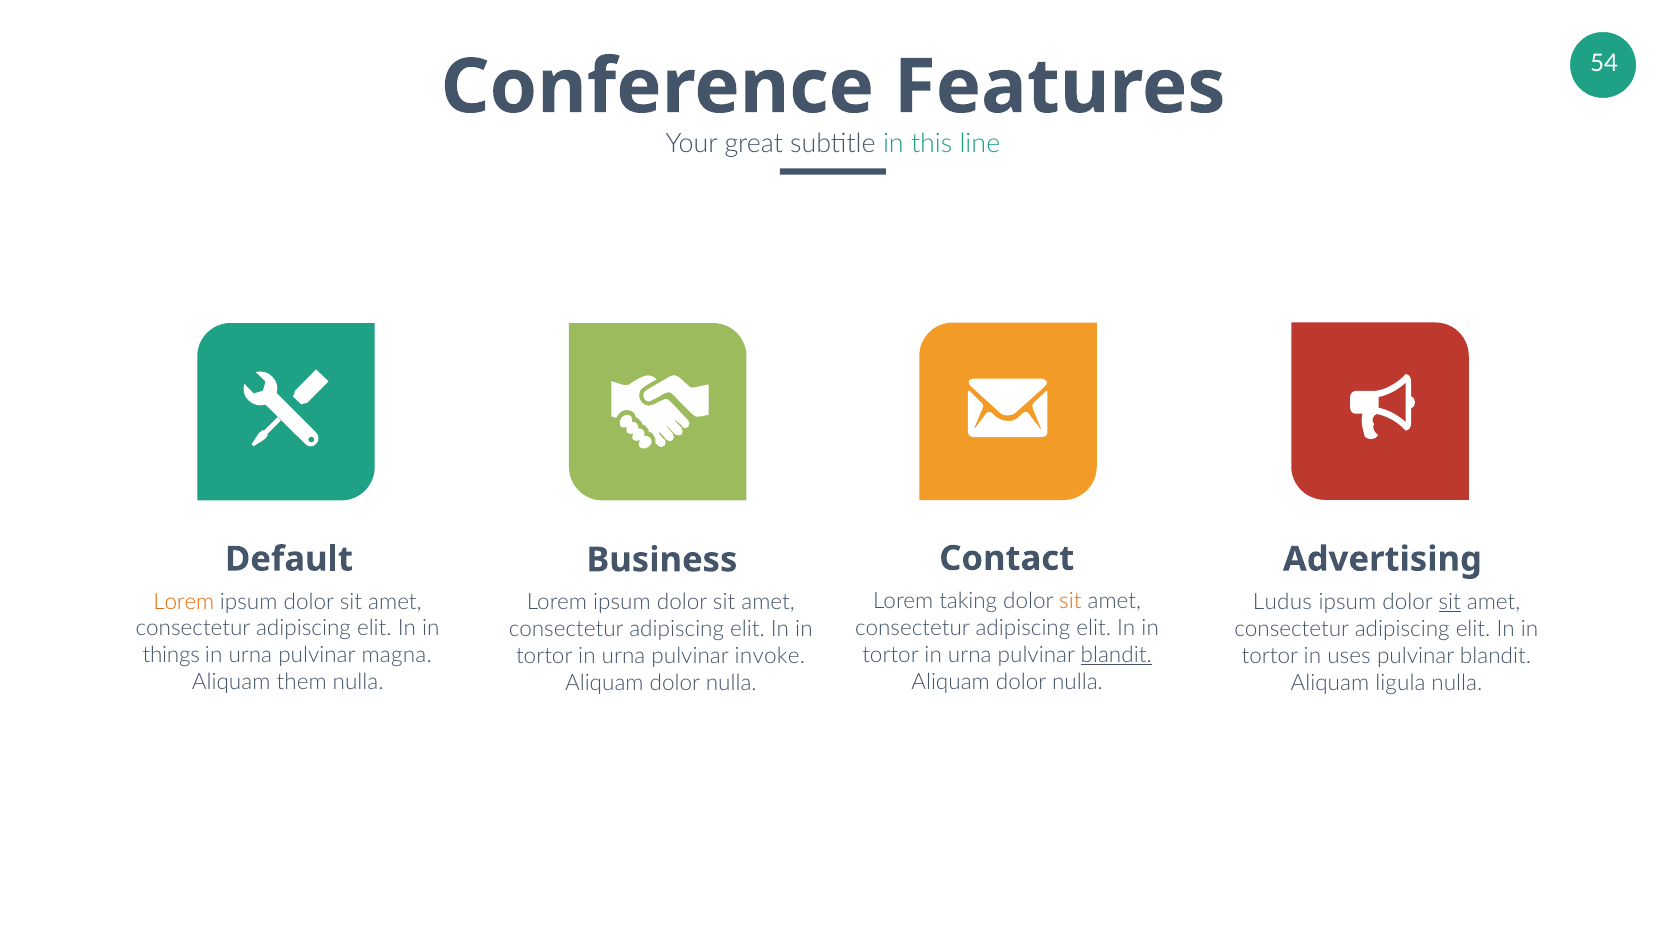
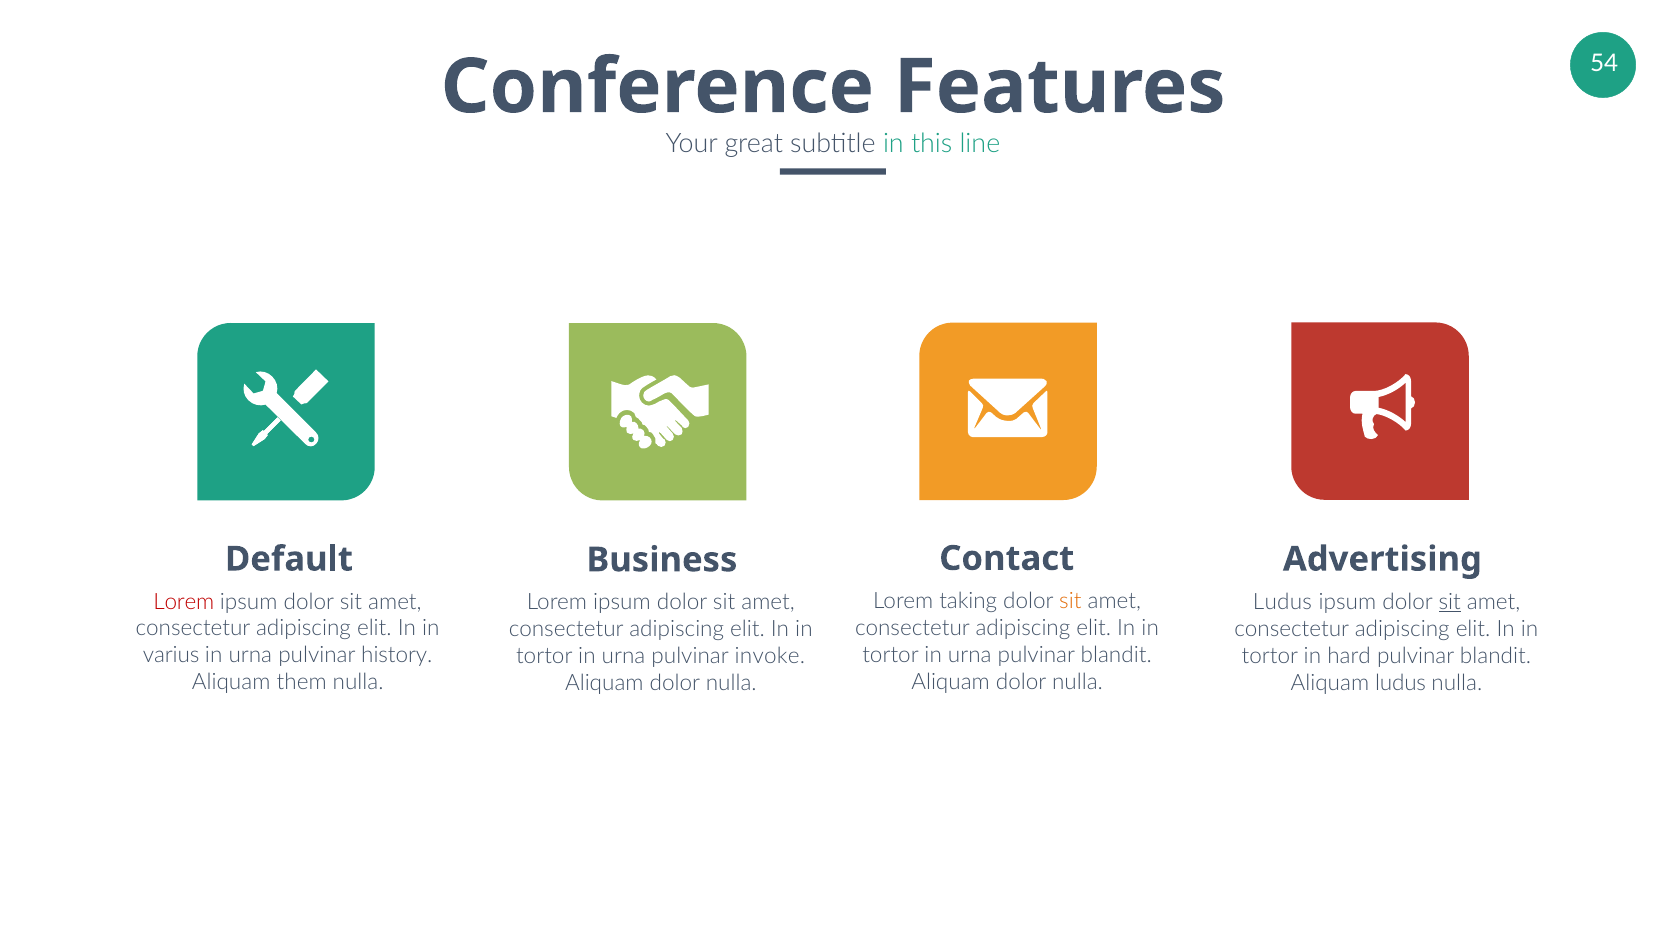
Lorem colour: orange -> red (184, 602)
blandit underline: present -> none (1116, 655)
things: things -> varius (171, 656)
magna: magna -> history (397, 656)
uses: uses -> hard (1349, 656)
Aliquam ligula: ligula -> ludus (1401, 683)
